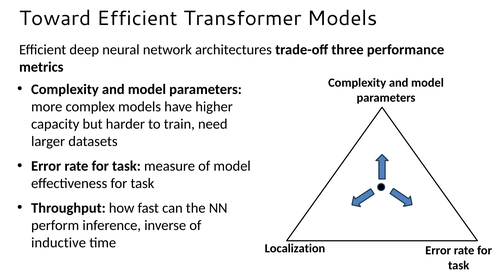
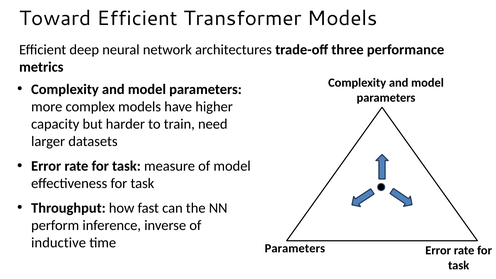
Localization: Localization -> Parameters (295, 248)
